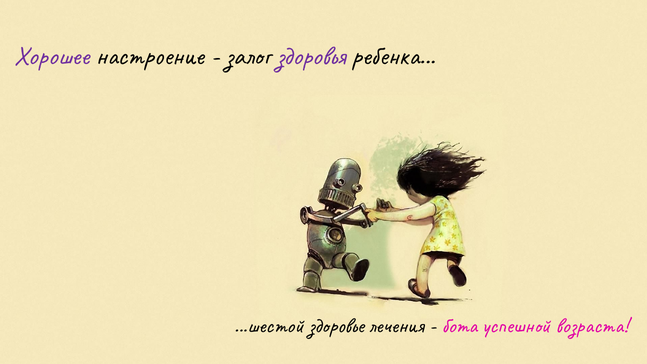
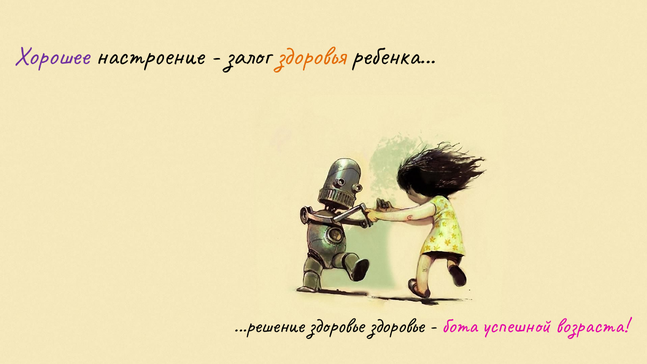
здоровья colour: purple -> orange (311, 56)
...шестой: ...шестой -> ...решение (269, 325)
здоровье лечения: лечения -> здоровье (397, 325)
